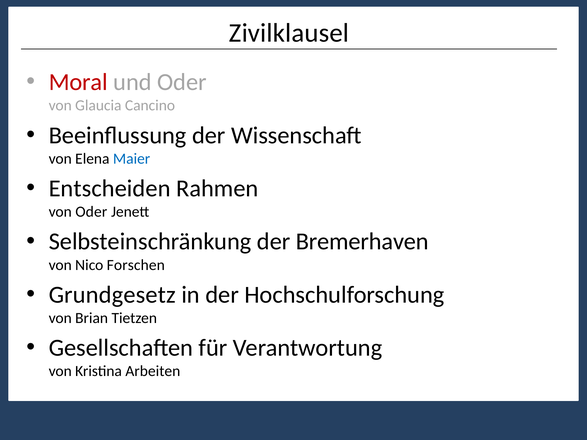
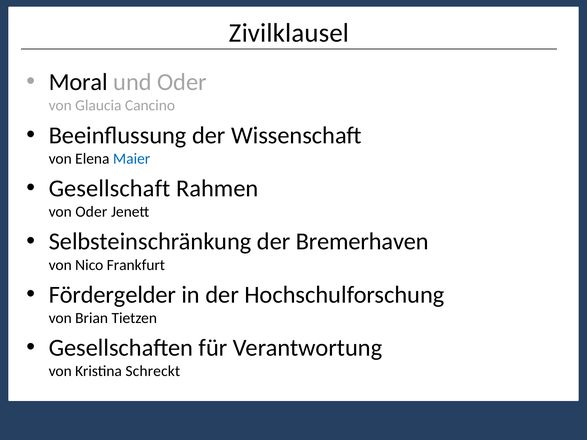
Moral colour: red -> black (78, 82)
Entscheiden: Entscheiden -> Gesellschaft (110, 189)
Forschen: Forschen -> Frankfurt (136, 265)
Grundgesetz: Grundgesetz -> Fördergelder (112, 295)
Arbeiten: Arbeiten -> Schreckt (153, 371)
